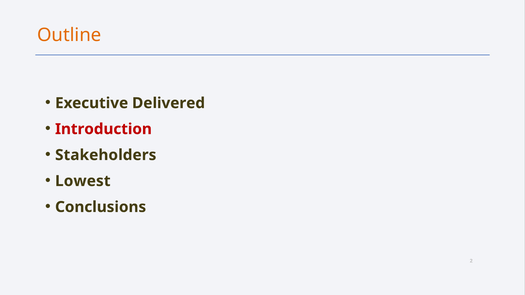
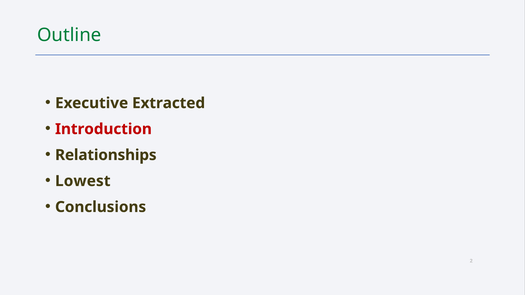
Outline colour: orange -> green (69, 35)
Delivered: Delivered -> Extracted (169, 103)
Stakeholders: Stakeholders -> Relationships (106, 155)
